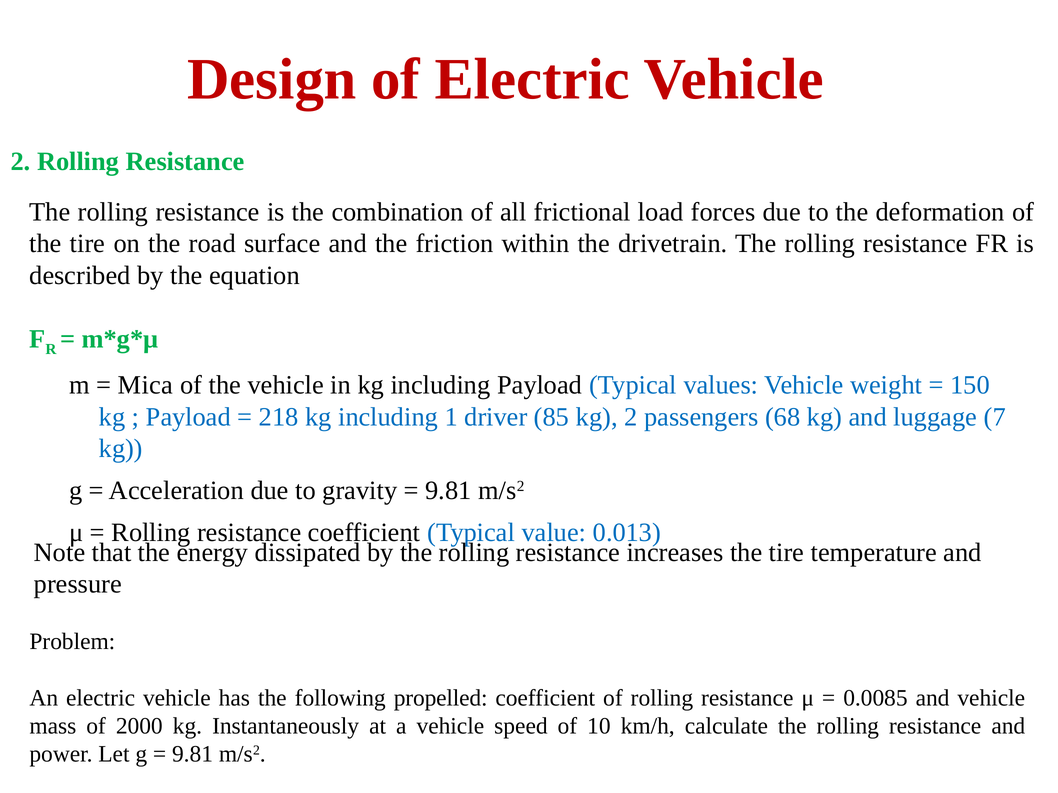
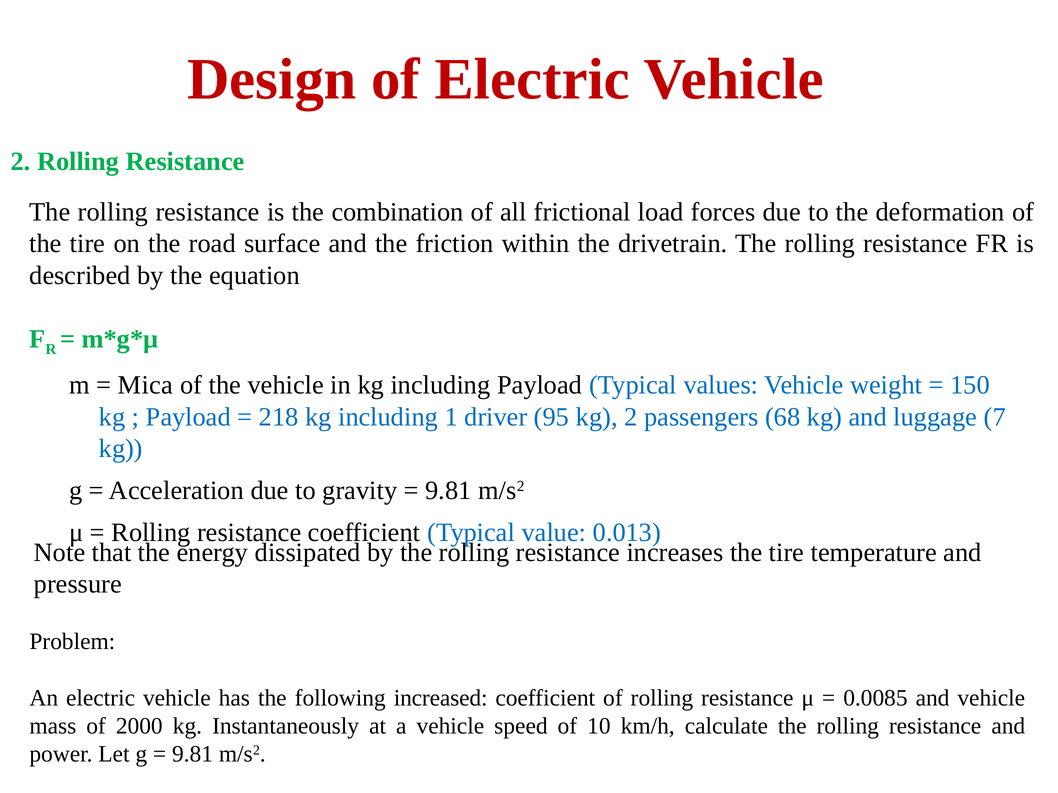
85: 85 -> 95 (552, 417)
propelled: propelled -> increased (441, 698)
